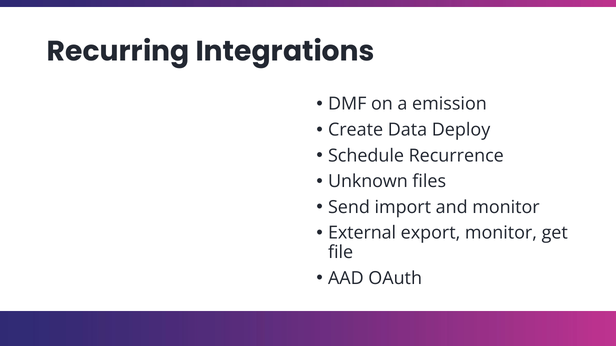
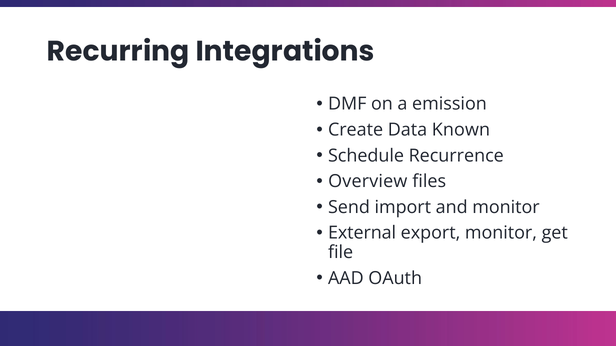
Deploy: Deploy -> Known (461, 130)
Unknown: Unknown -> Overview (368, 182)
